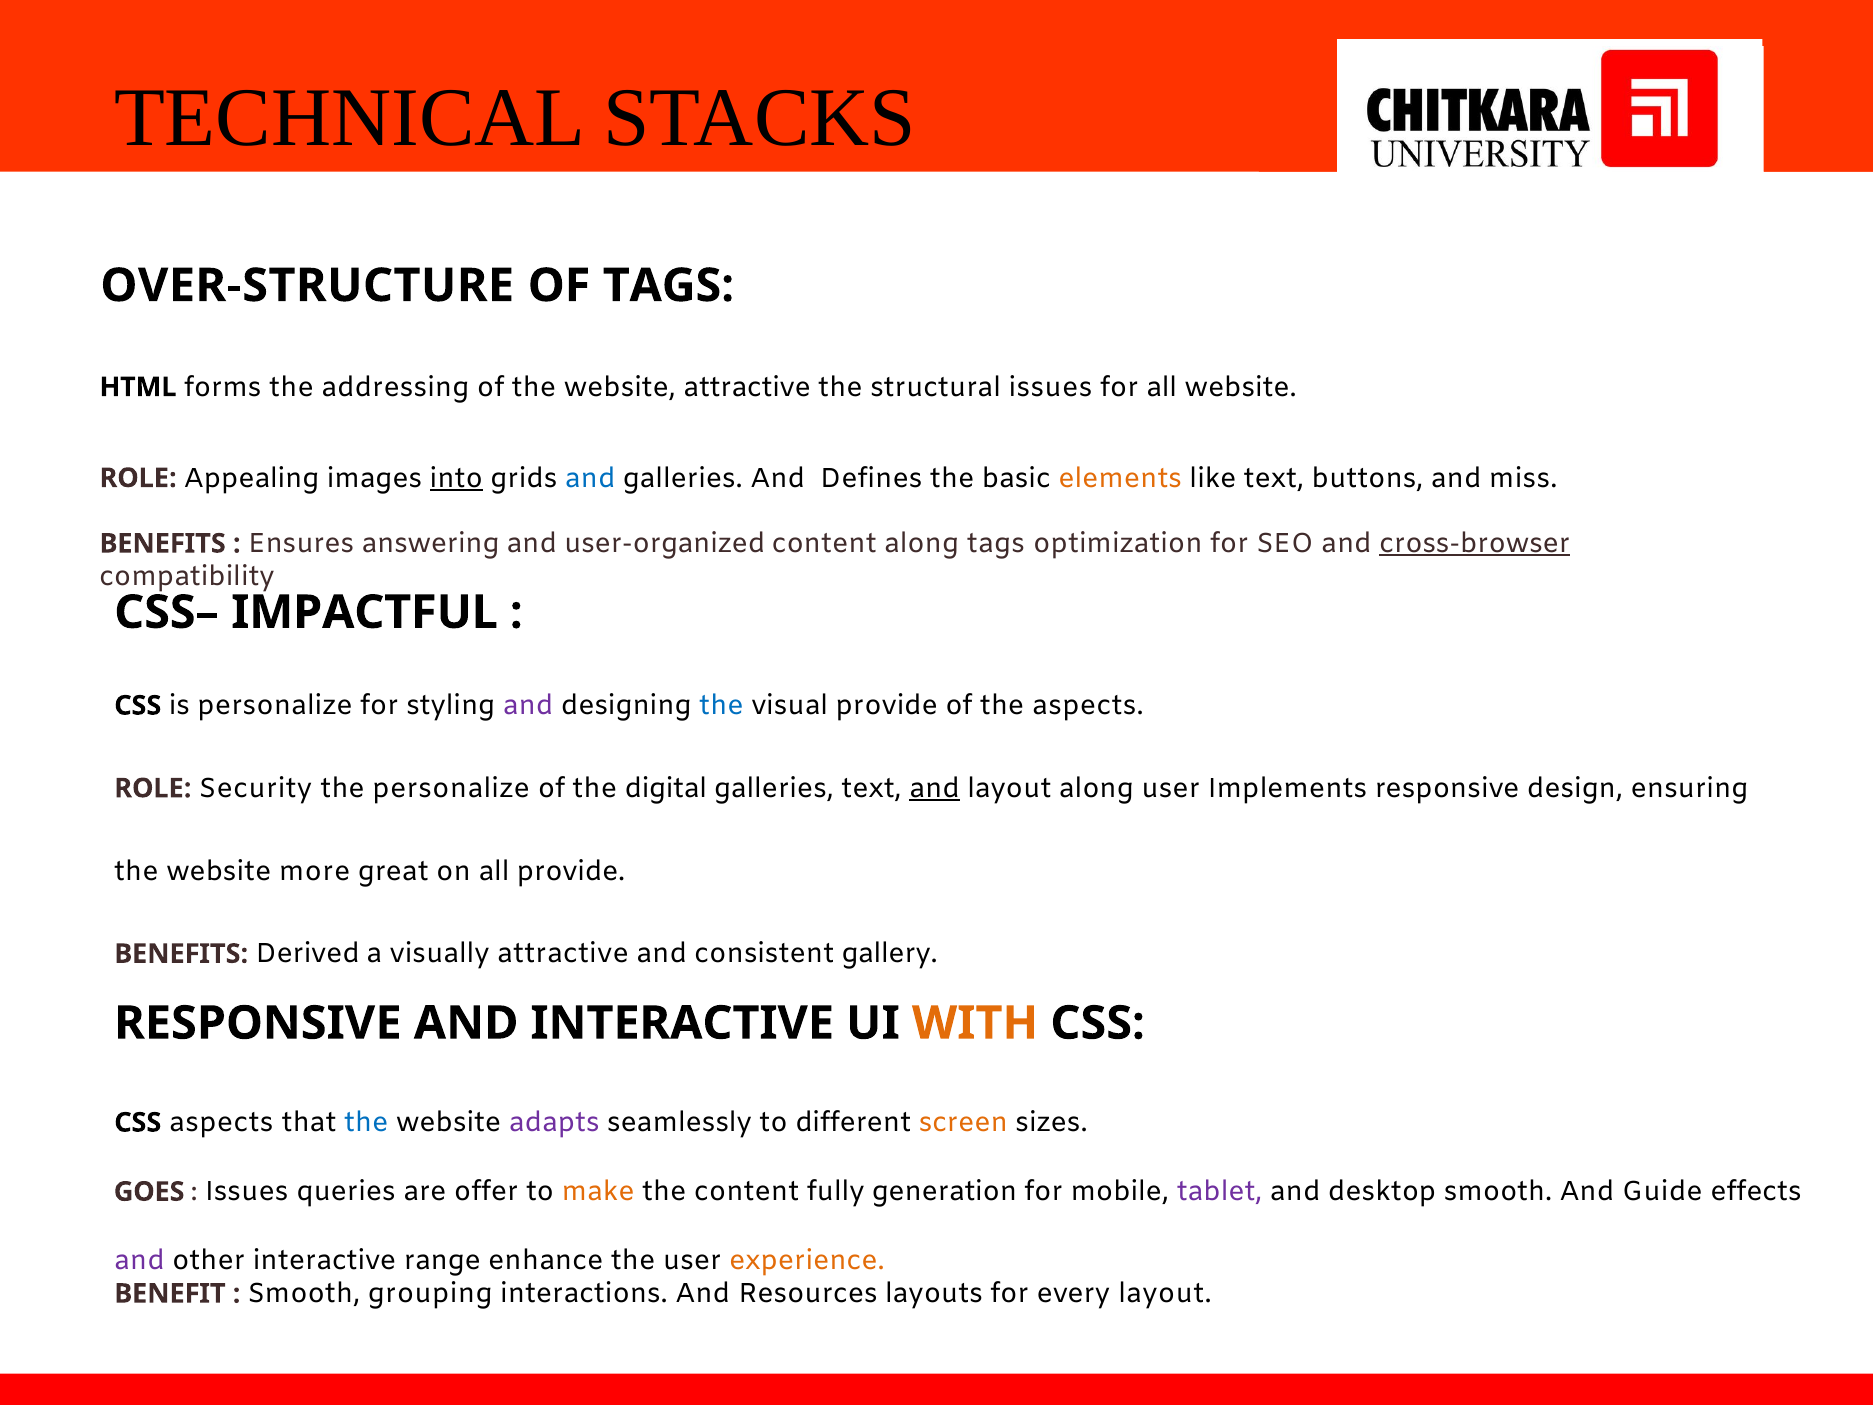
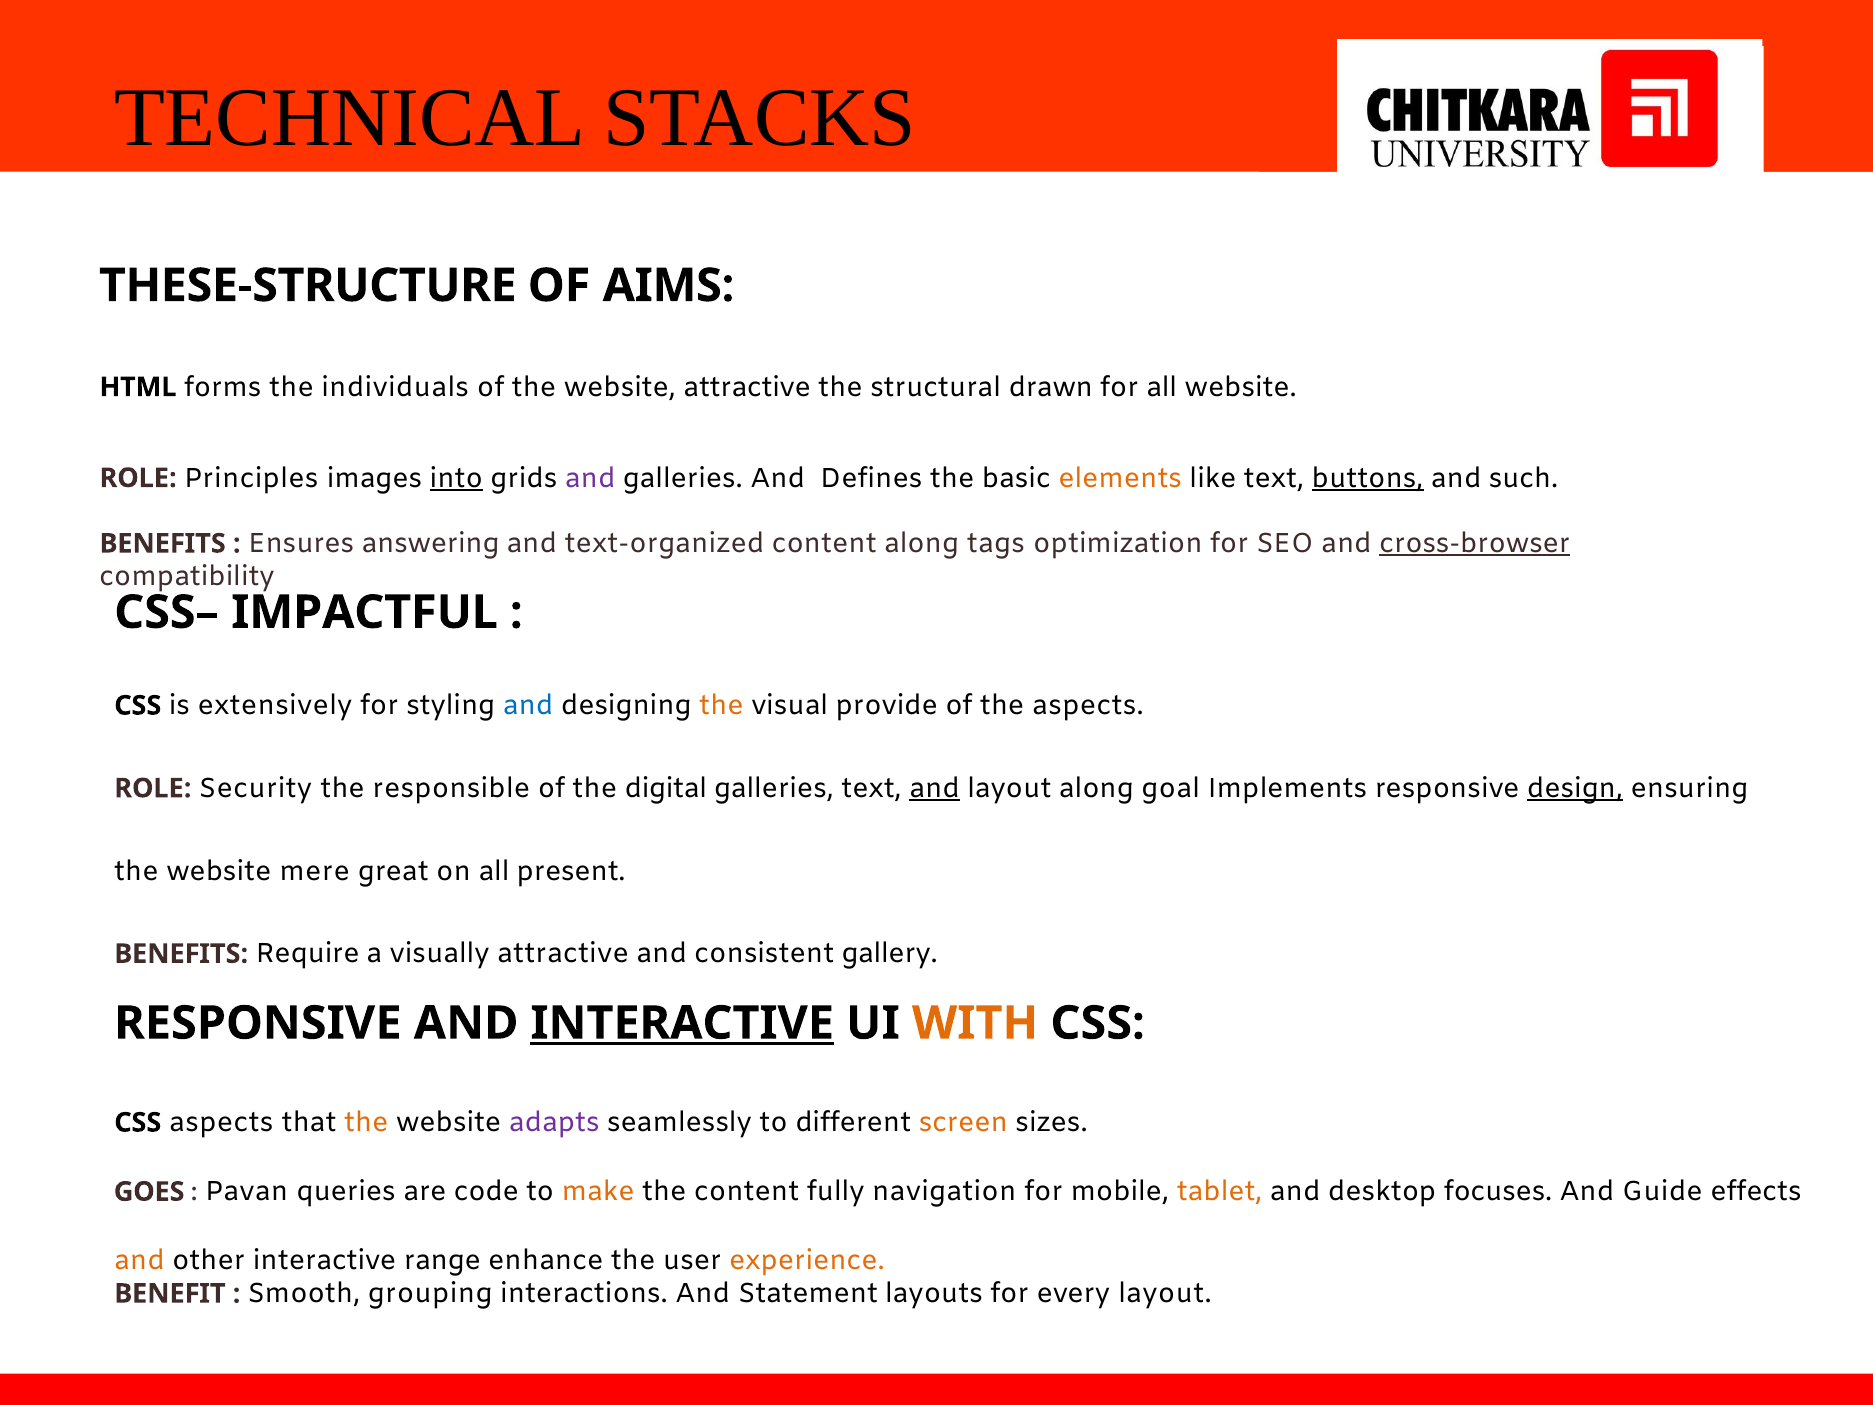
OVER-STRUCTURE: OVER-STRUCTURE -> THESE-STRUCTURE (308, 286)
OF TAGS: TAGS -> AIMS (669, 286)
addressing: addressing -> individuals (395, 387)
structural issues: issues -> drawn (1051, 387)
Appealing: Appealing -> Principles (251, 478)
and colour: blue -> purple (590, 478)
buttons underline: none -> present (1368, 478)
miss: miss -> such (1523, 478)
user-organized: user-organized -> text-organized (665, 543)
is personalize: personalize -> extensively (275, 705)
and colour: purple -> blue (528, 705)
the colour: blue -> orange (721, 705)
the personalize: personalize -> responsible (451, 788)
along user: user -> goal (1171, 788)
design underline: none -> present (1575, 788)
more: more -> mere (315, 871)
all provide: provide -> present (571, 871)
Derived: Derived -> Require (308, 954)
INTERACTIVE underline: none -> present (682, 1023)
the colour: blue -> orange (366, 1122)
Issues: Issues -> Pavan (247, 1192)
offer: offer -> code (486, 1192)
generation: generation -> navigation (944, 1192)
tablet colour: purple -> orange (1220, 1192)
desktop smooth: smooth -> focuses (1498, 1192)
and colour: purple -> orange (140, 1261)
Resources: Resources -> Statement (808, 1293)
